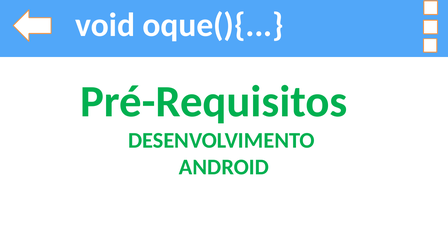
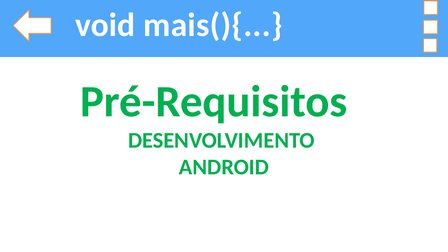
oque(){: oque(){ -> mais(){ (213, 25)
